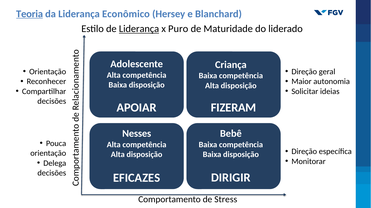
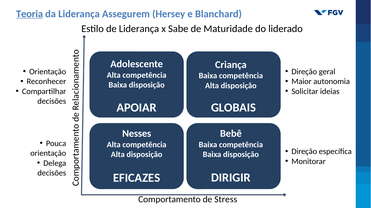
Econômico: Econômico -> Assegurem (126, 14)
Liderança underline: present -> none (139, 29)
Puro: Puro -> Sabe (178, 29)
FIZERAM: FIZERAM -> GLOBAIS (234, 108)
